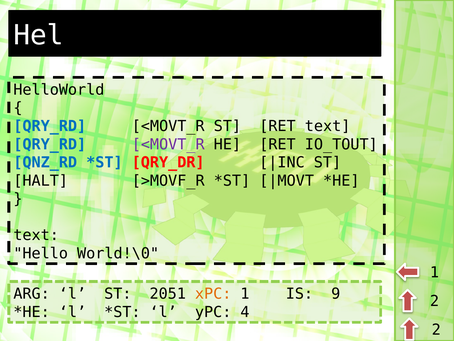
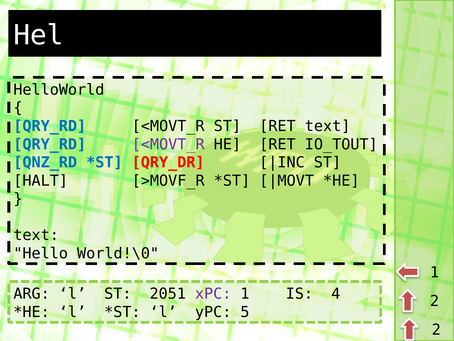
xPC colour: orange -> purple (213, 293)
9: 9 -> 4 (336, 293)
4: 4 -> 5 (245, 312)
